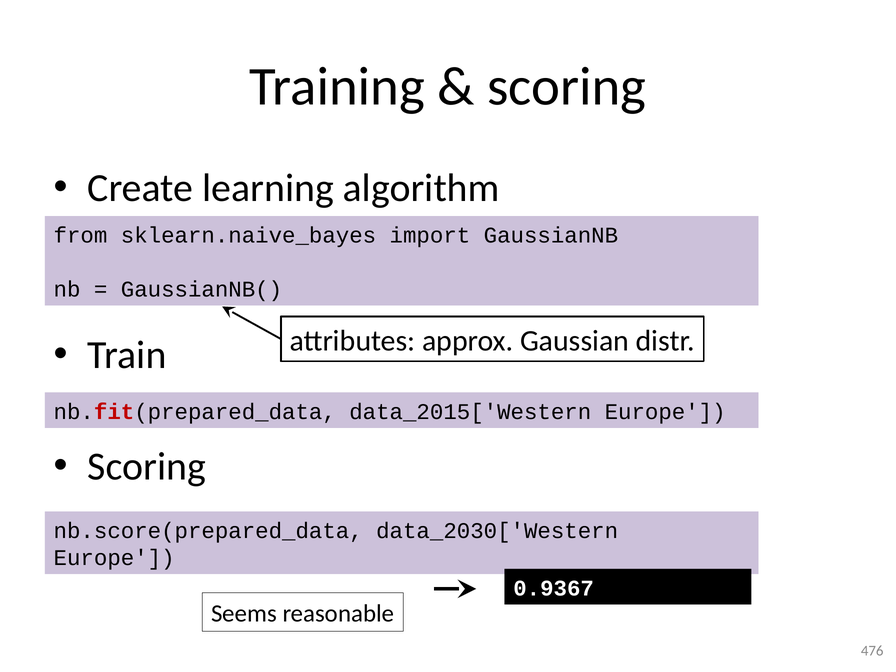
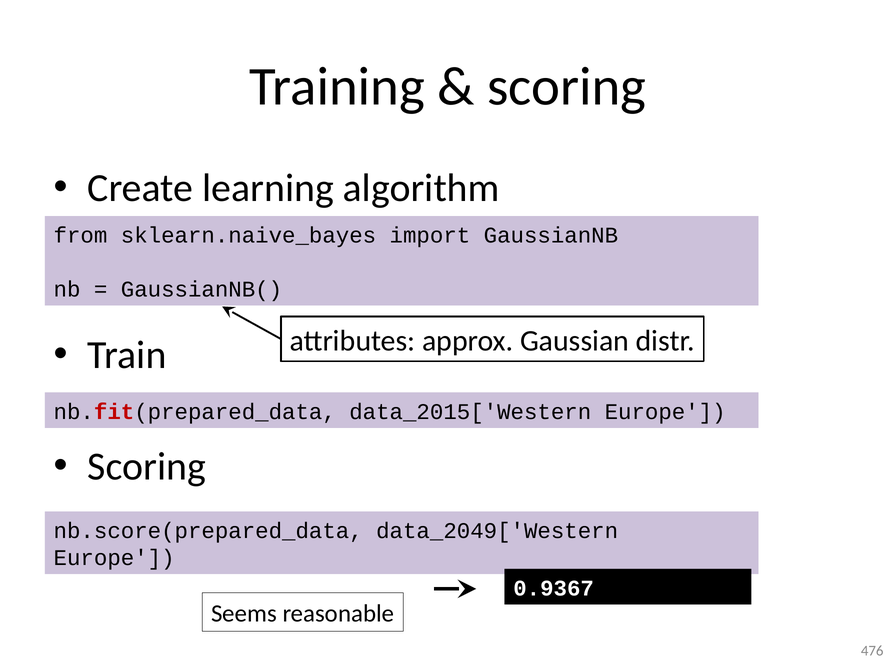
data_2030['Western: data_2030['Western -> data_2049['Western (497, 531)
